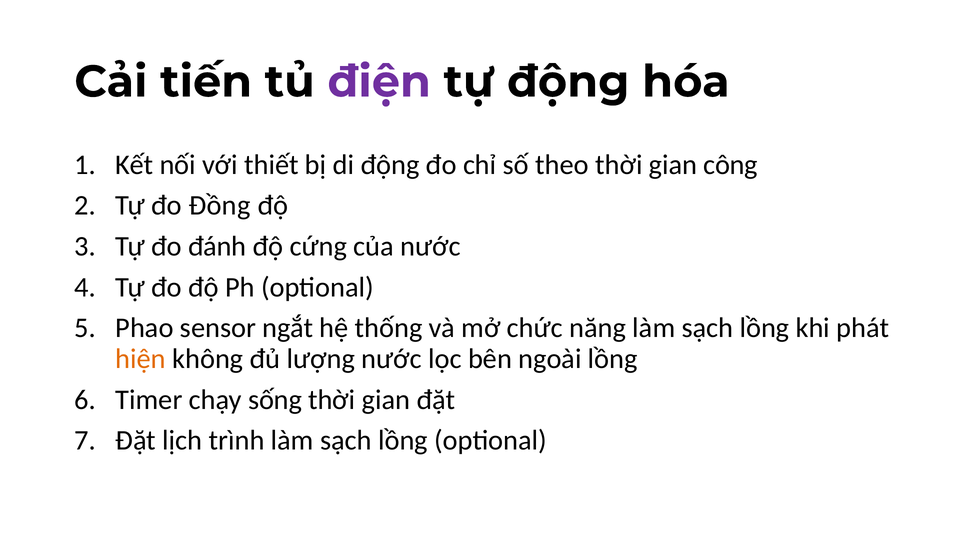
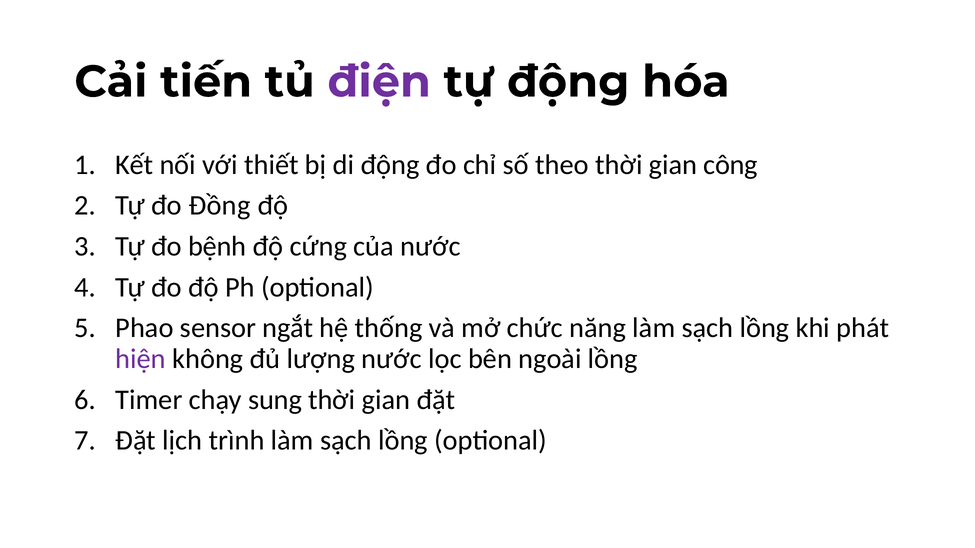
đánh: đánh -> bệnh (217, 247)
hiện colour: orange -> purple (141, 359)
sống: sống -> sung (275, 400)
